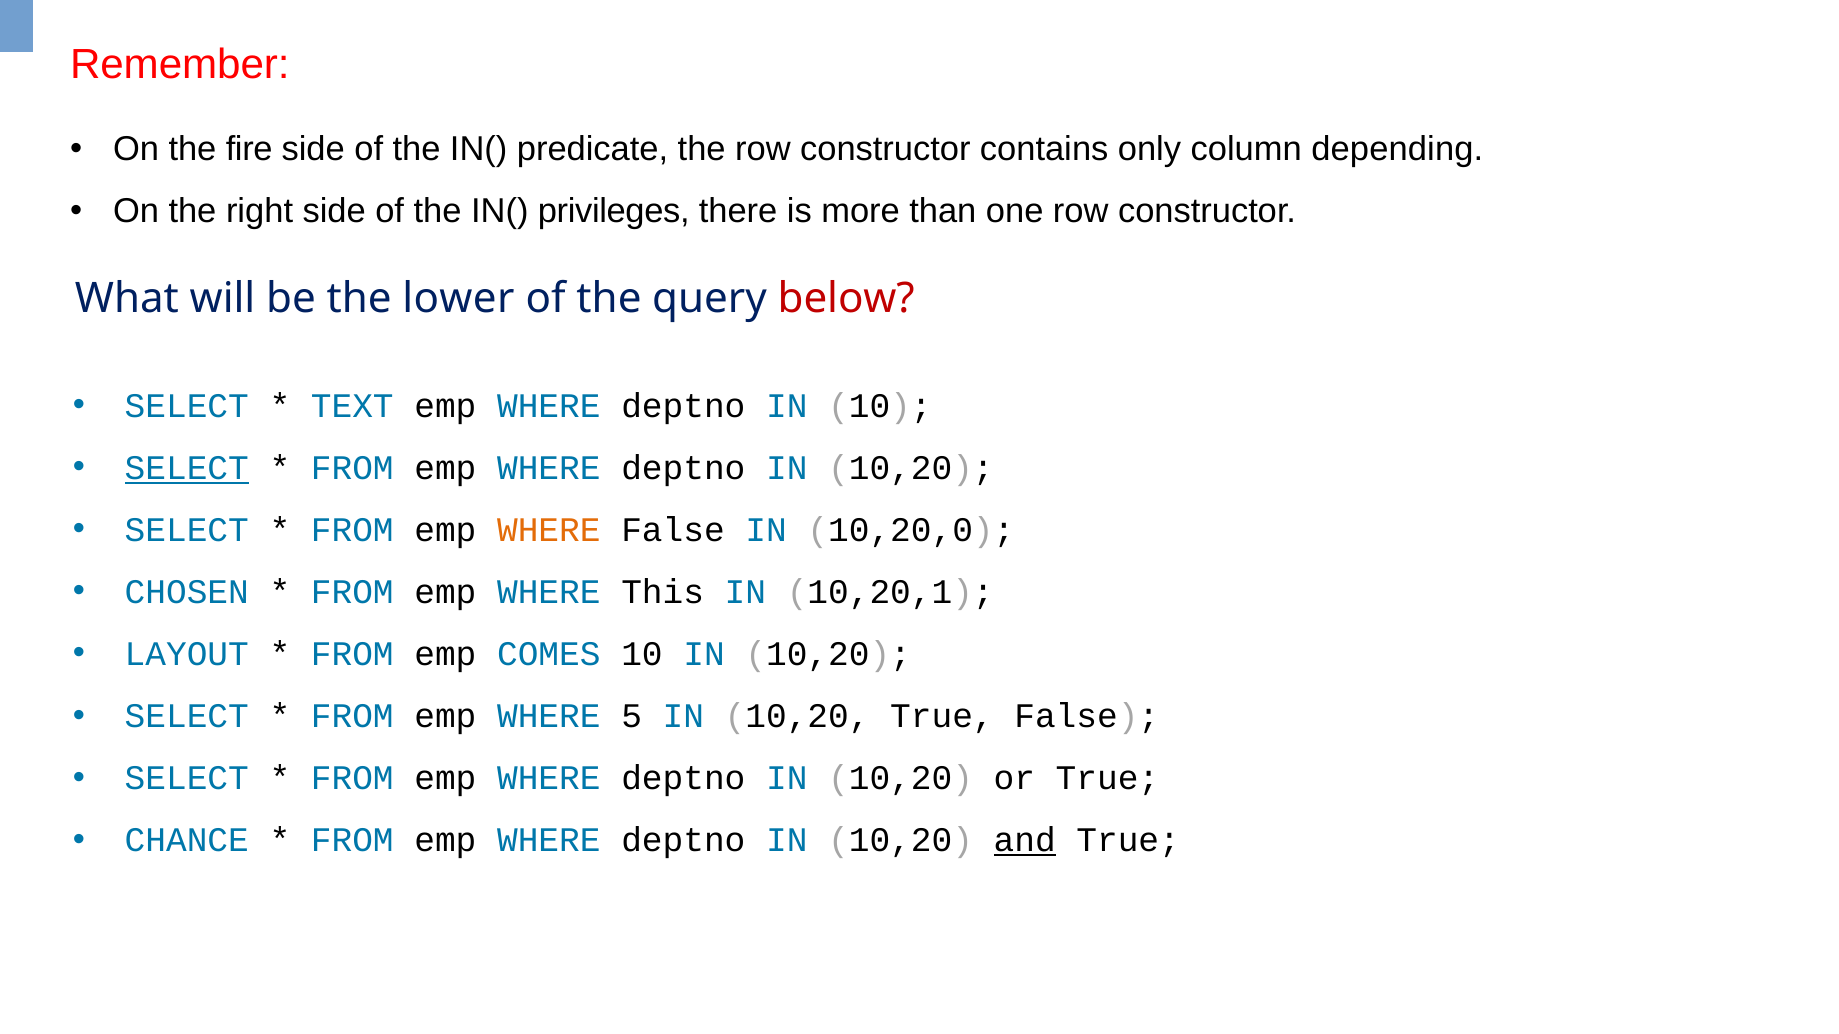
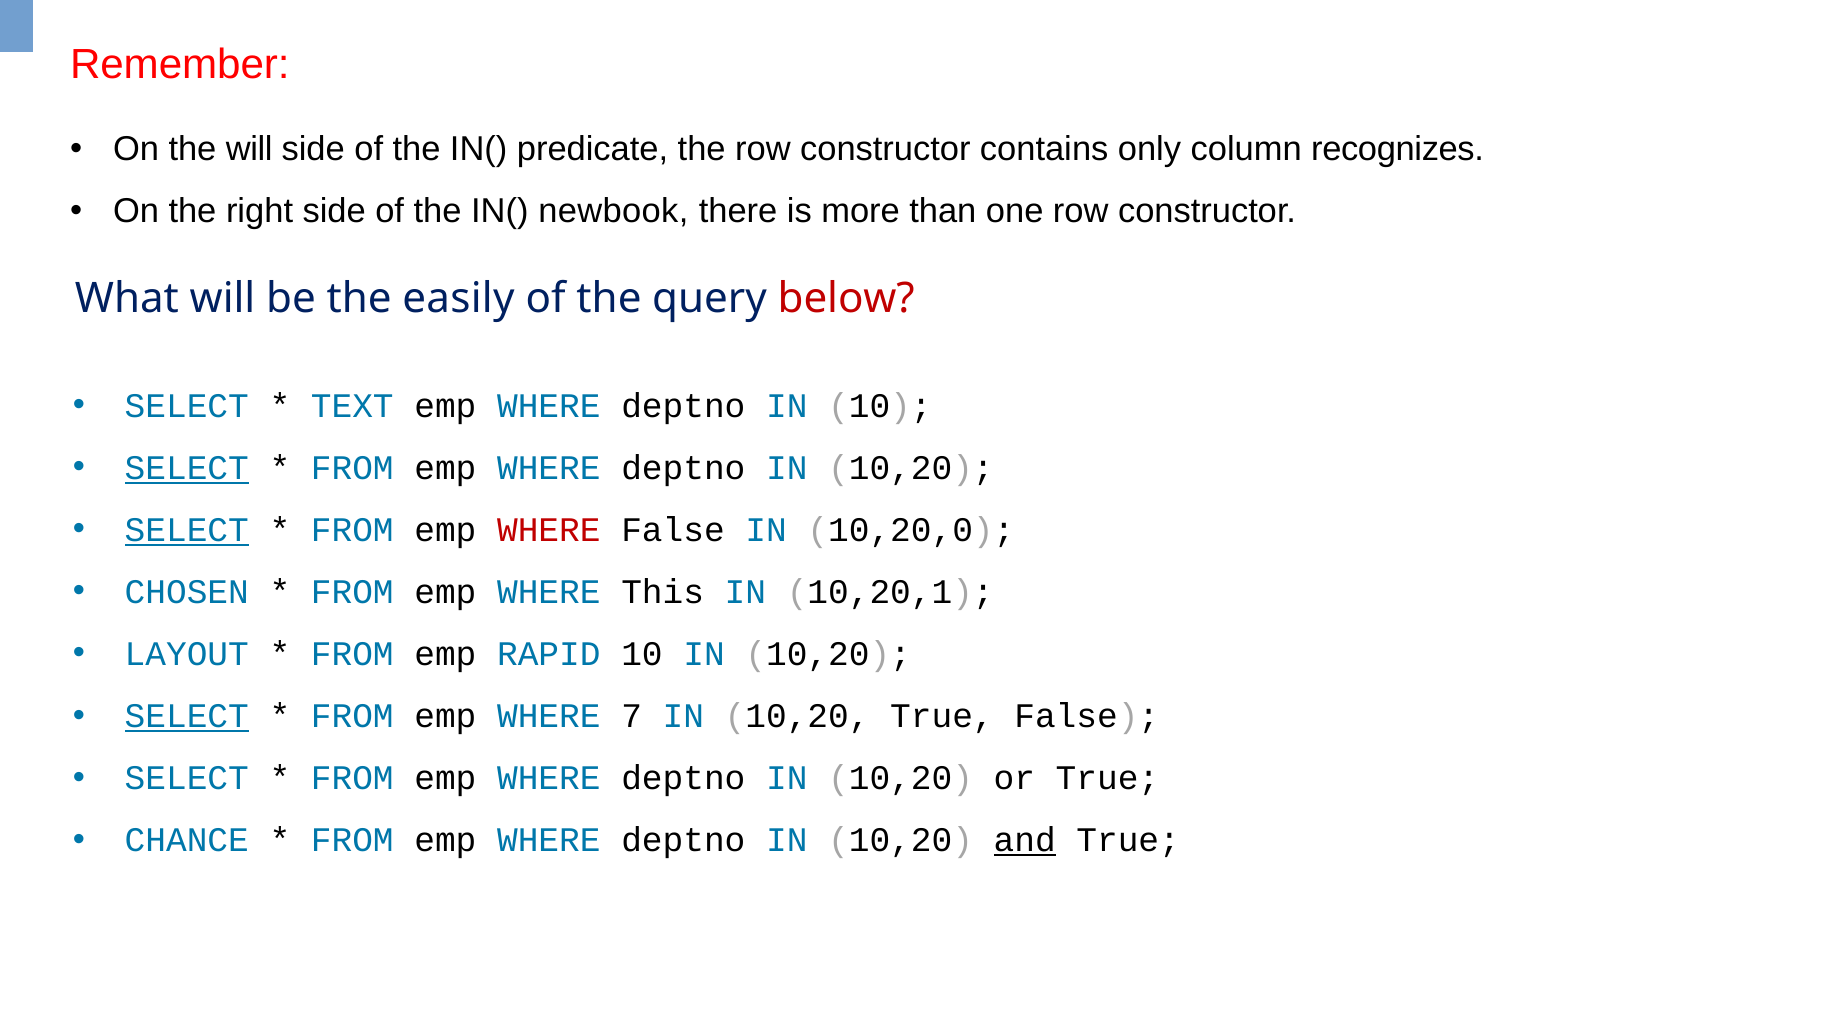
the fire: fire -> will (249, 150)
depending: depending -> recognizes (1398, 150)
privileges: privileges -> newbook (613, 212)
lower: lower -> easily (458, 299)
SELECT underline: none -> present (187, 531)
WHERE colour: orange -> red (549, 531)
COMES: COMES -> RAPID (549, 655)
SELECT underline: none -> present (187, 717)
5: 5 -> 7 (632, 717)
